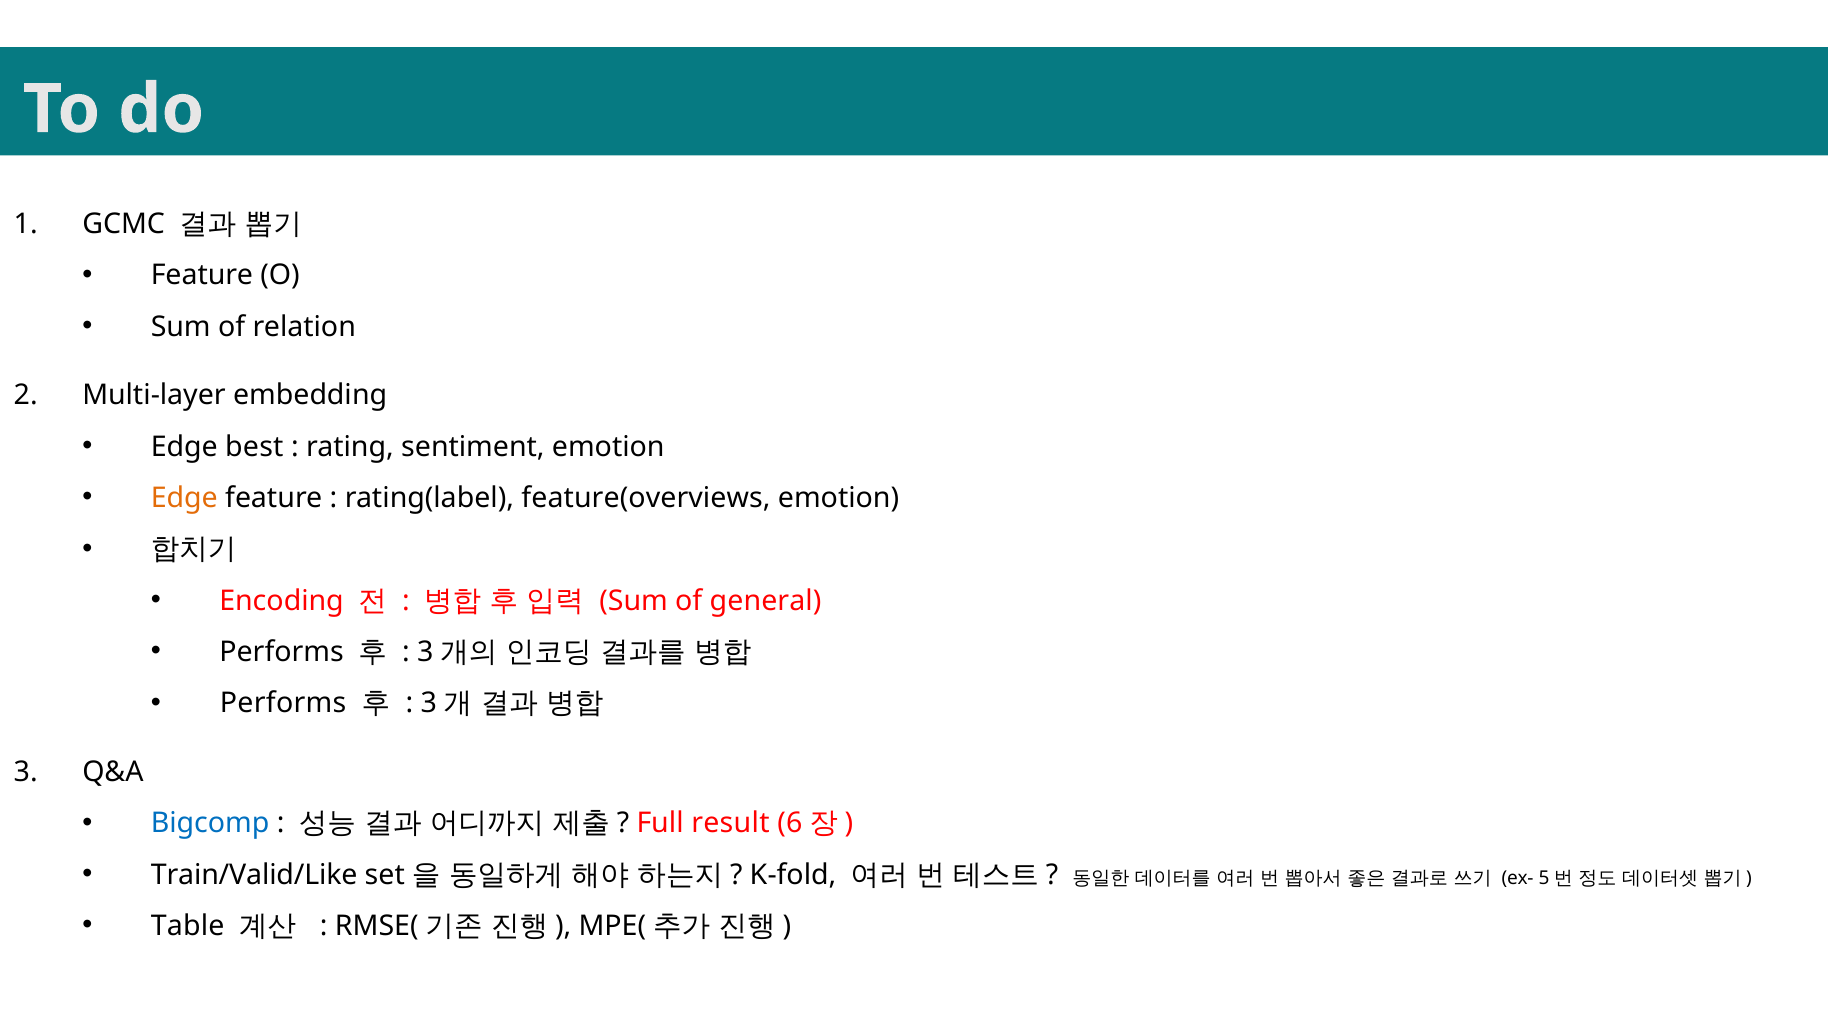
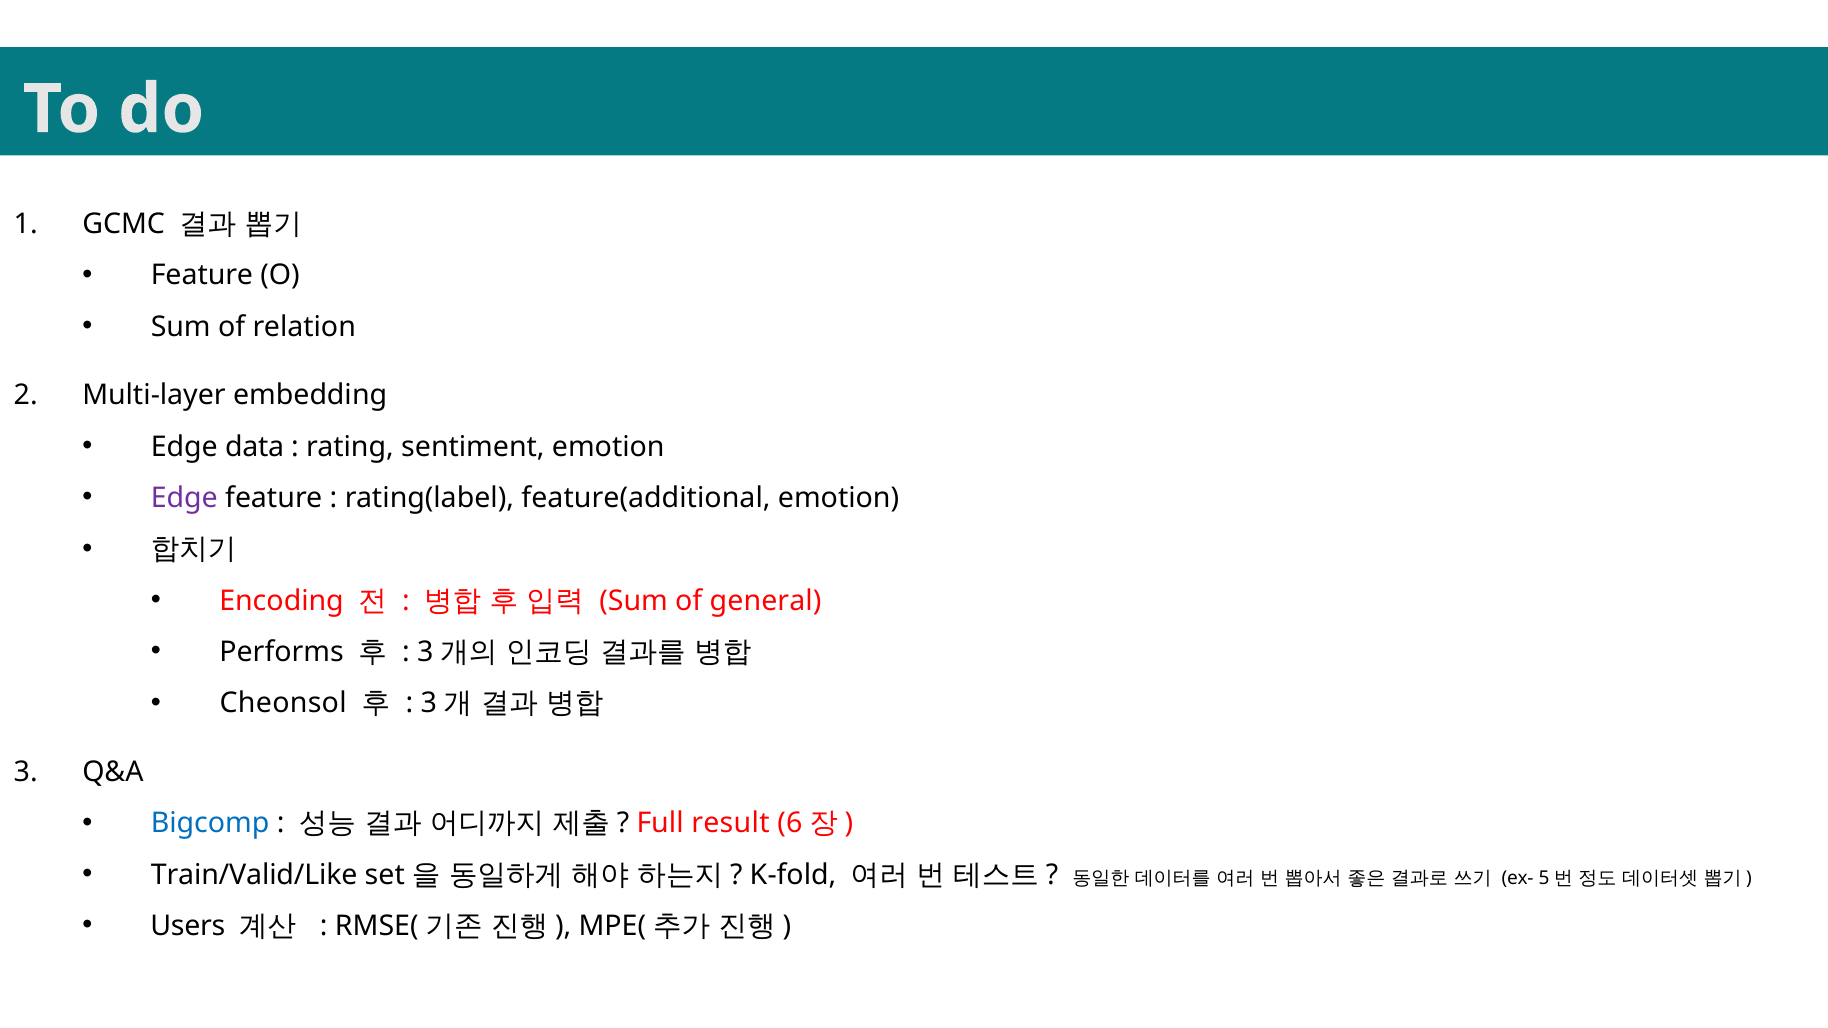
best: best -> data (255, 447)
Edge colour: orange -> purple (184, 498)
feature(overviews: feature(overviews -> feature(additional (646, 498)
Performs: Performs -> Cheonsol (283, 704)
Table: Table -> Users (188, 926)
